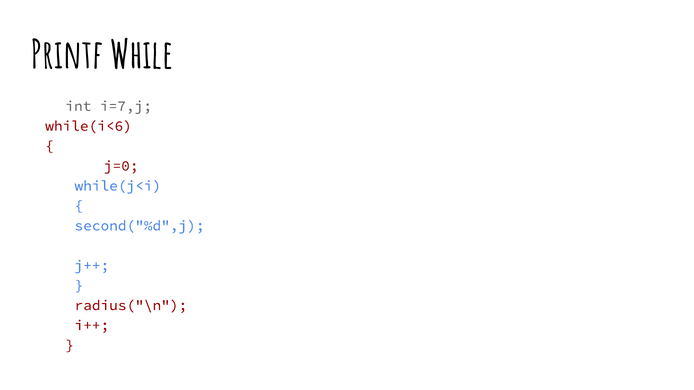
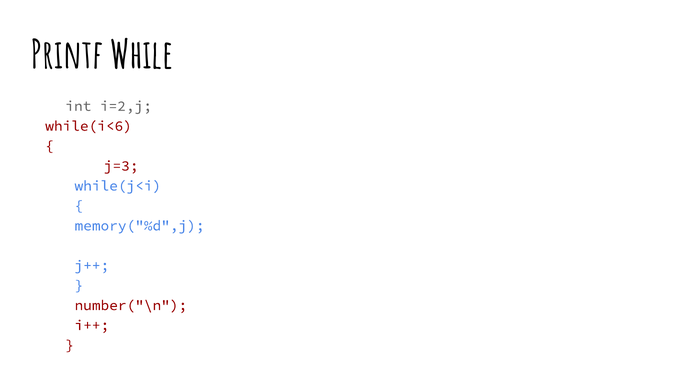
i=7,j: i=7,j -> i=2,j (126, 106)
j=0: j=0 -> j=3 (121, 166)
second("%d",j: second("%d",j -> memory("%d",j (140, 226)
radius("\n: radius("\n -> number("\n (131, 306)
